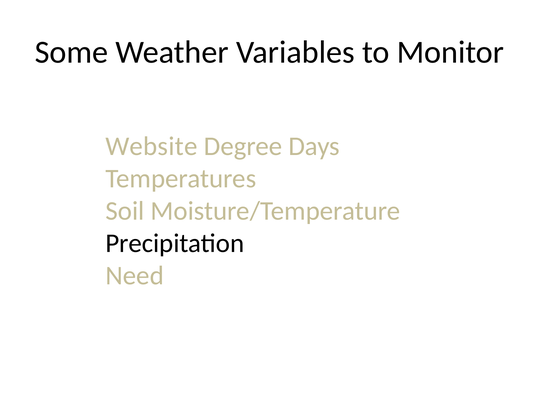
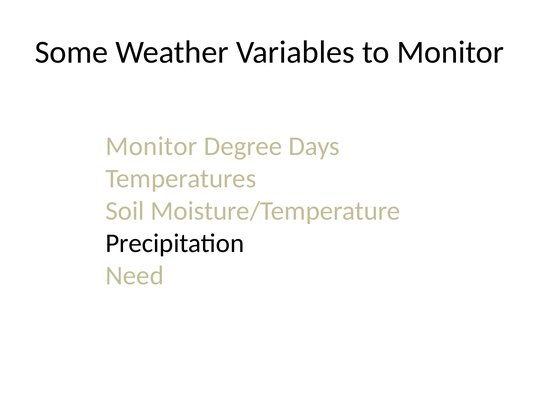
Website: Website -> Monitor (151, 146)
